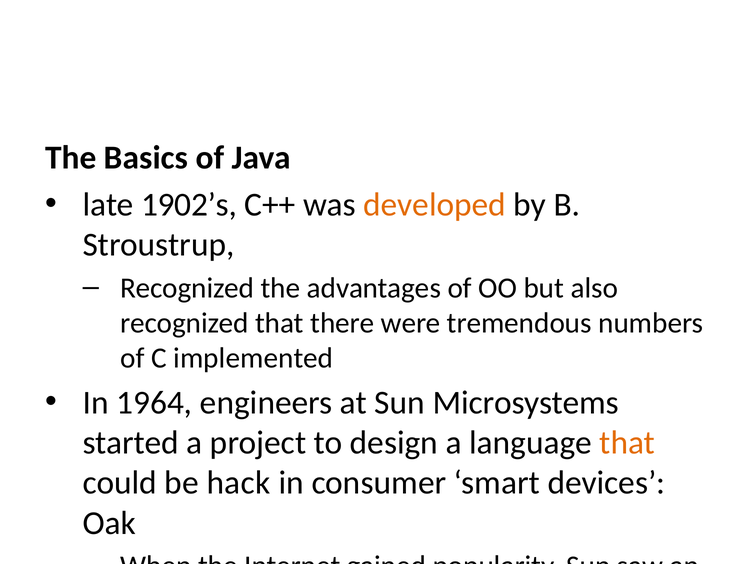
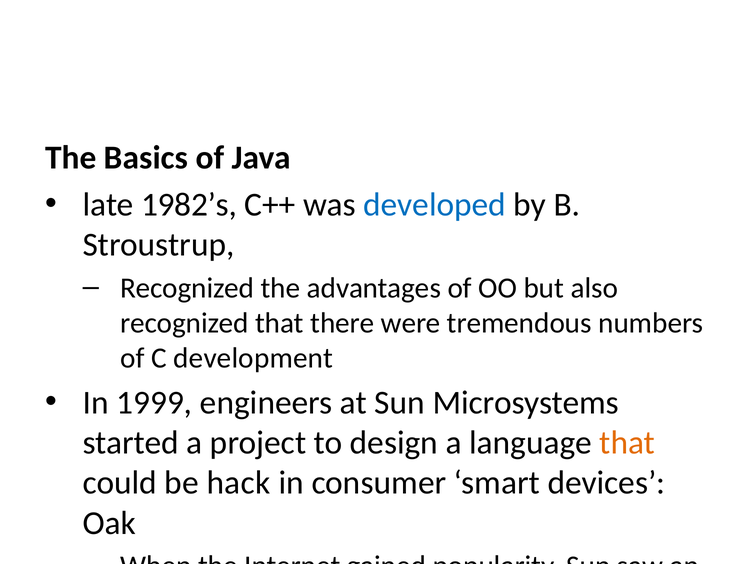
1902’s: 1902’s -> 1982’s (189, 205)
developed colour: orange -> blue (435, 205)
implemented: implemented -> development (253, 358)
1964: 1964 -> 1999 (154, 403)
